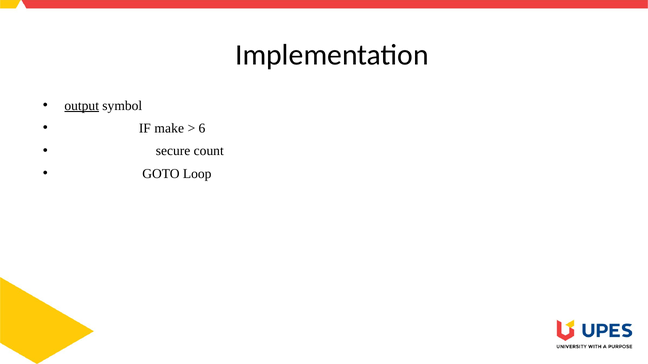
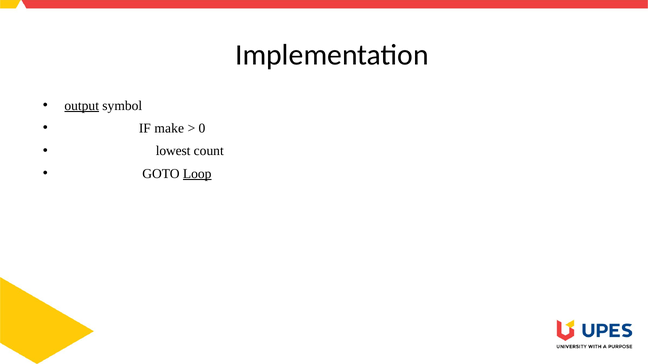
6: 6 -> 0 (202, 128)
secure: secure -> lowest (173, 151)
Loop underline: none -> present (197, 174)
